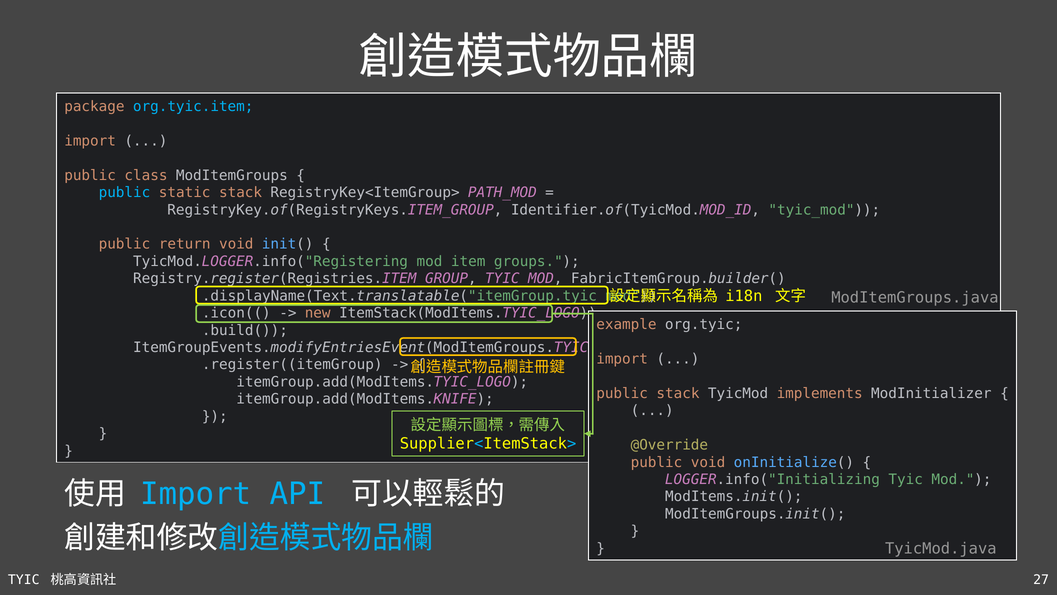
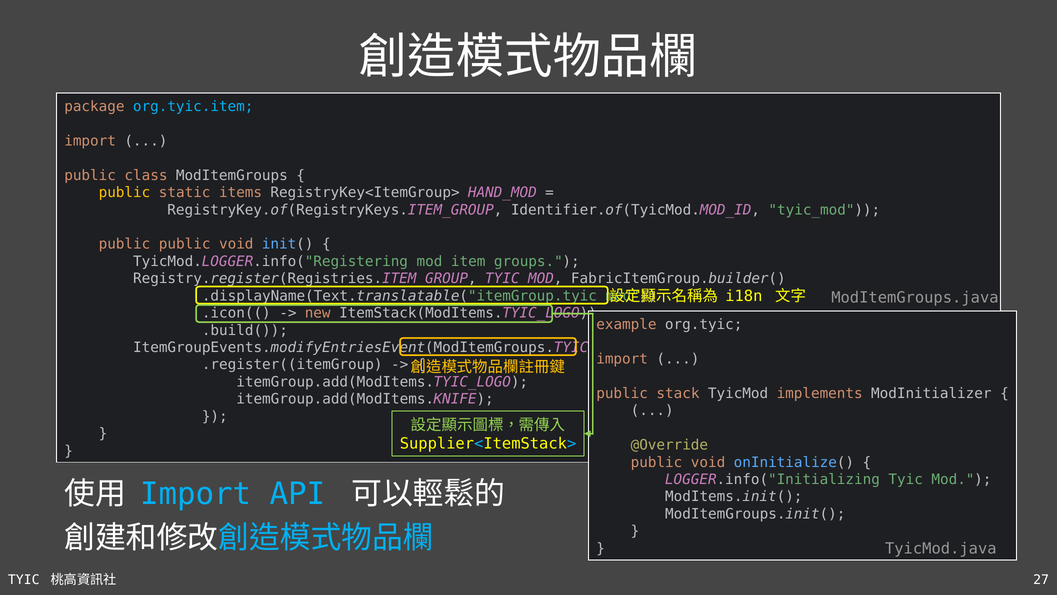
public colour: light blue -> yellow (124, 192)
static stack: stack -> items (241, 192)
PATH_MOD: PATH_MOD -> HAND_MOD (502, 192)
public return: return -> public (185, 244)
